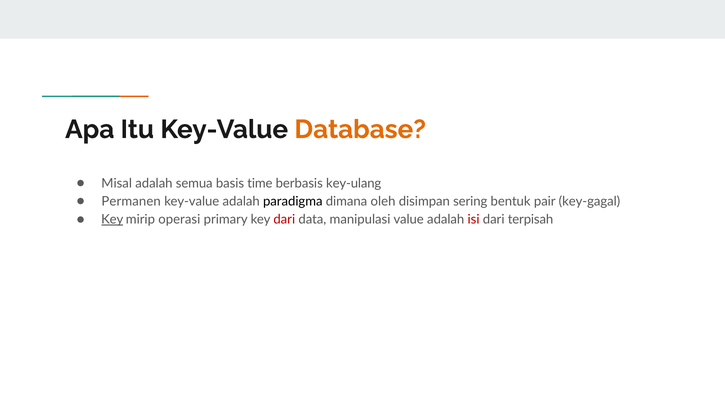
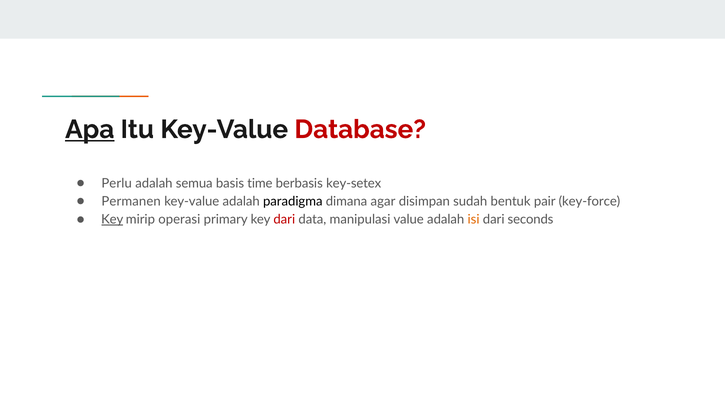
Apa underline: none -> present (90, 129)
Database colour: orange -> red (360, 129)
Misal: Misal -> Perlu (117, 183)
key-ulang: key-ulang -> key-setex (354, 183)
oleh: oleh -> agar (383, 201)
sering: sering -> sudah (470, 201)
key-gagal: key-gagal -> key-force (589, 201)
isi colour: red -> orange (474, 219)
terpisah: terpisah -> seconds (530, 219)
